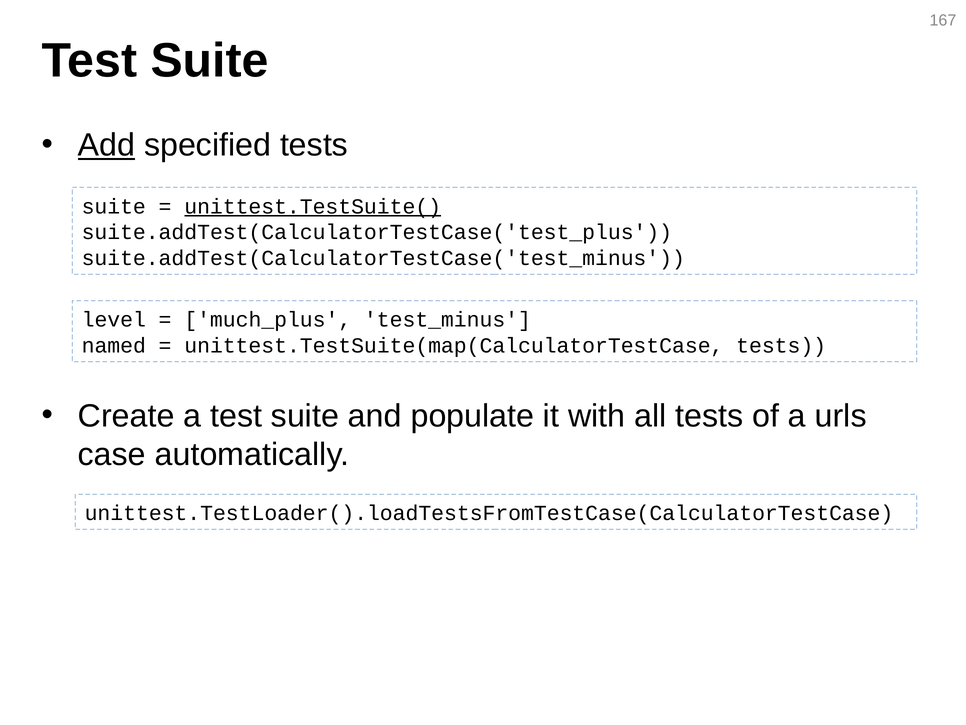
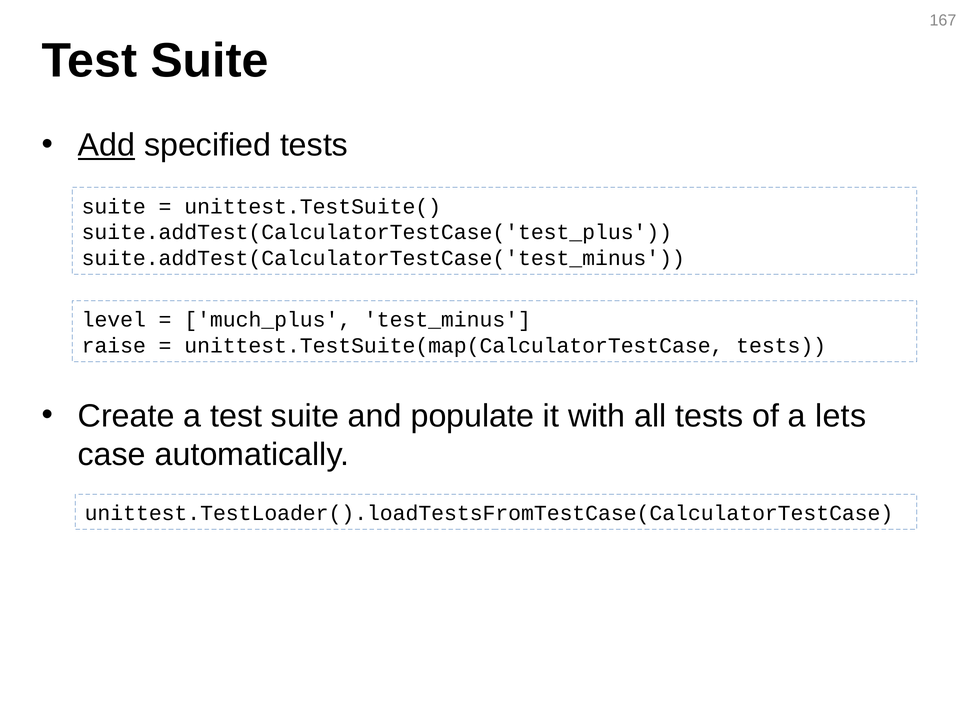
unittest.TestSuite( underline: present -> none (313, 206)
named: named -> raise (114, 345)
urls: urls -> lets (841, 416)
